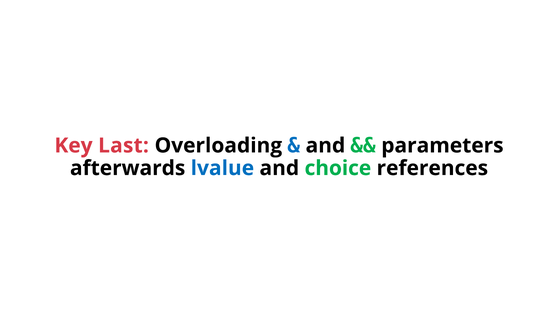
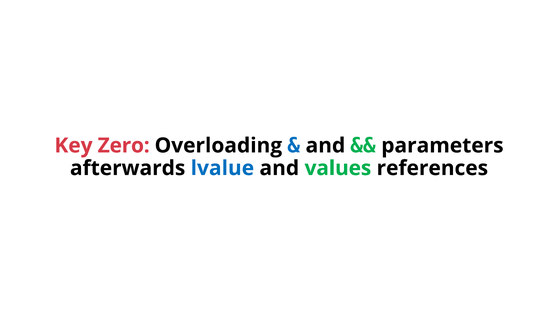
Last: Last -> Zero (124, 145)
choice: choice -> values (338, 168)
